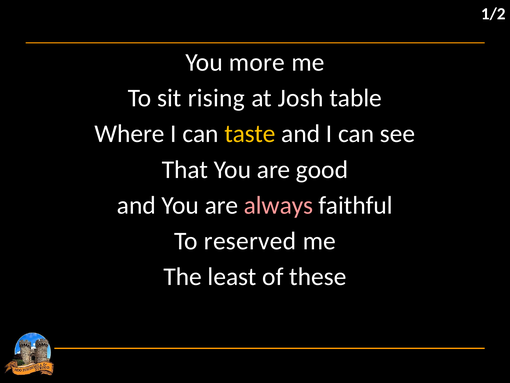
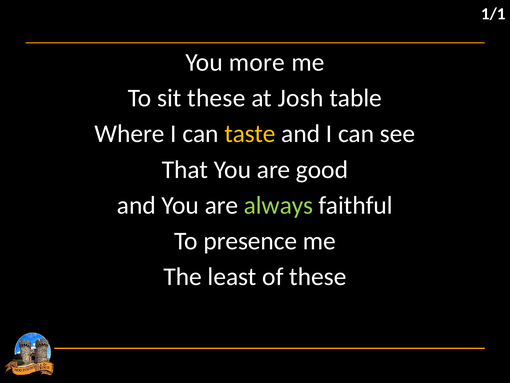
1/2: 1/2 -> 1/1 (493, 14)
sit rising: rising -> these (216, 98)
always colour: pink -> light green (279, 205)
reserved: reserved -> presence (250, 241)
